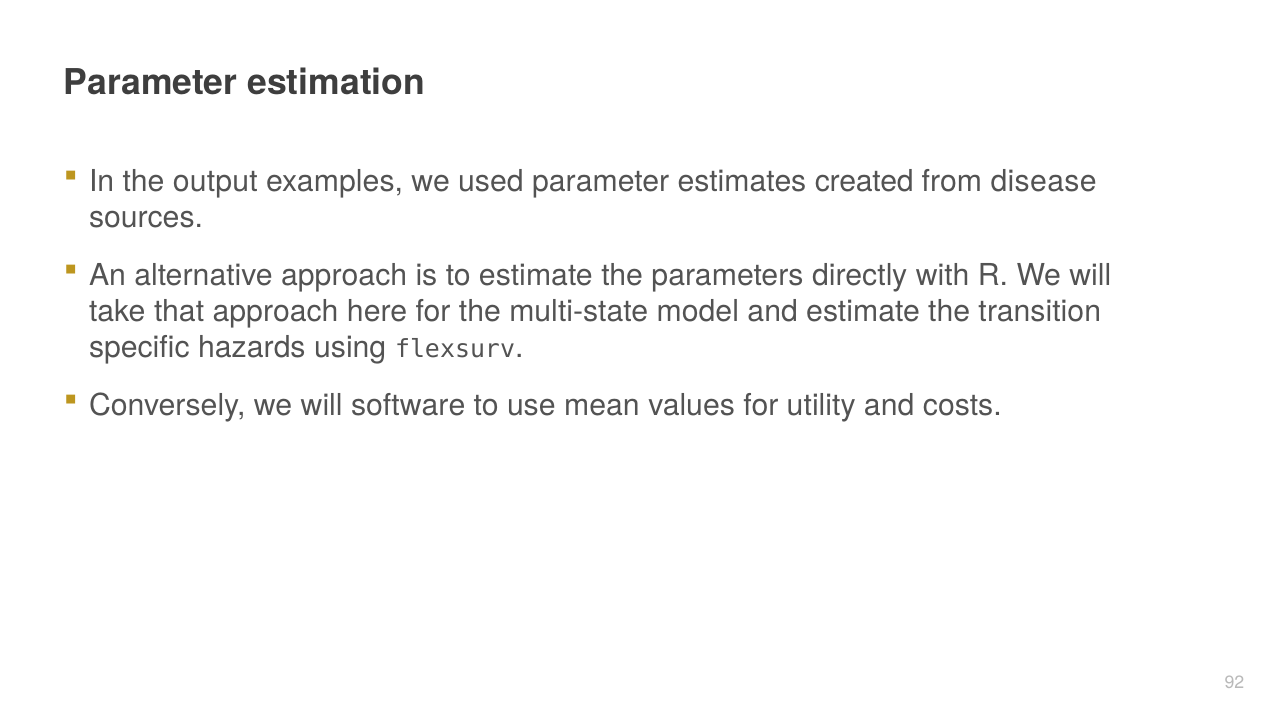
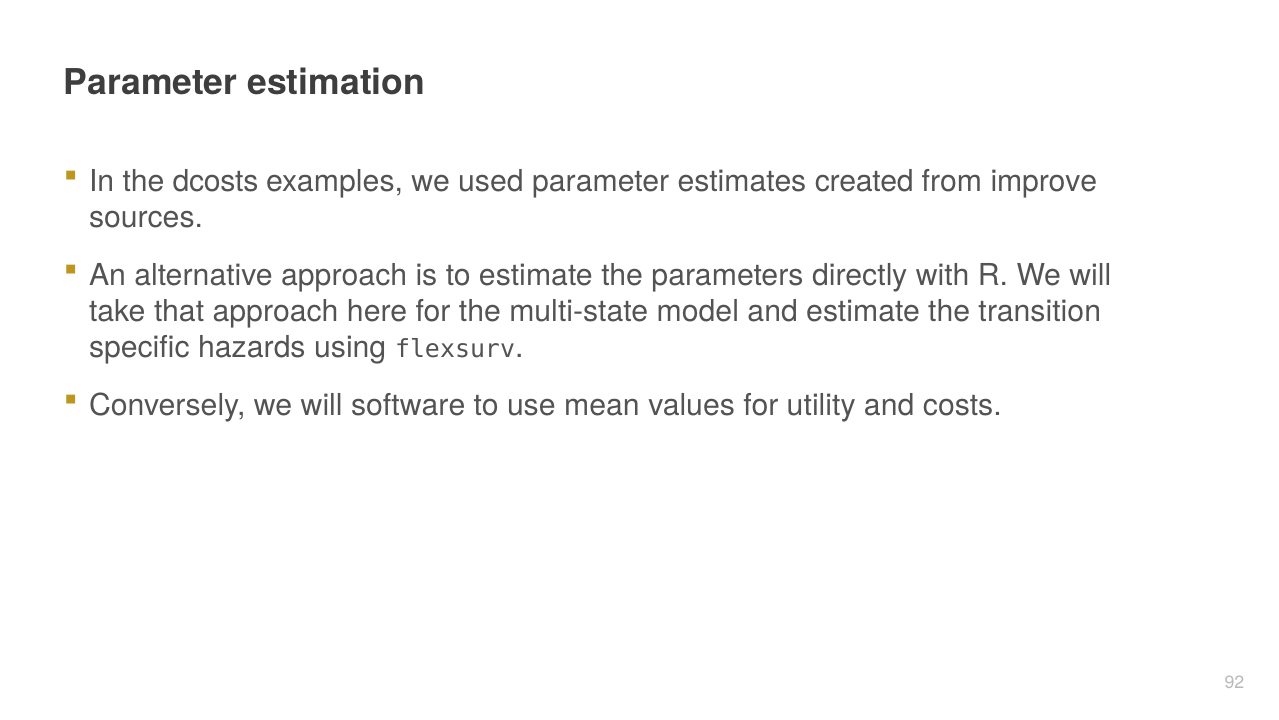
output: output -> dcosts (216, 181)
disease: disease -> improve (1044, 181)
